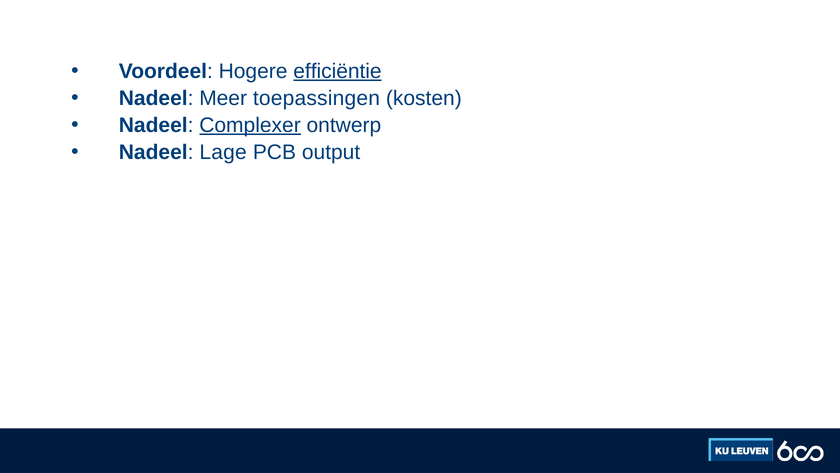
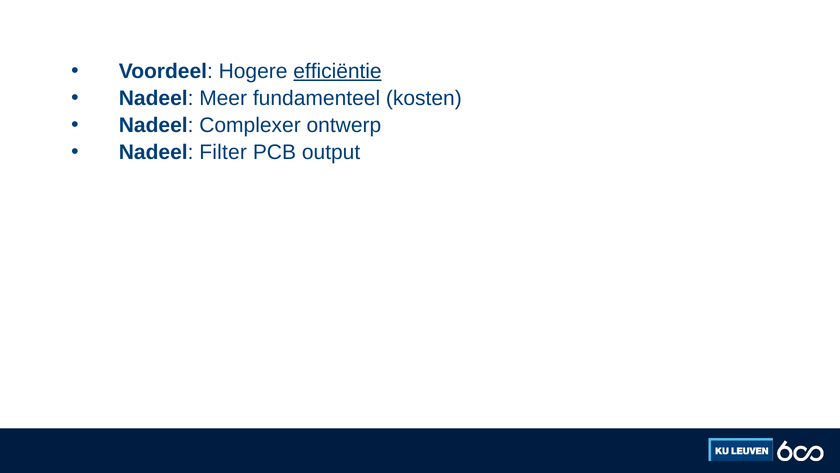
toepassingen: toepassingen -> fundamenteel (317, 98)
Complexer underline: present -> none (250, 125)
Lage: Lage -> Filter (223, 152)
